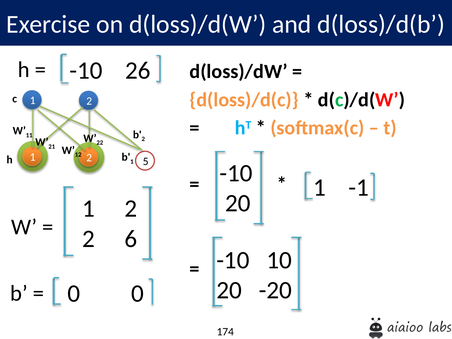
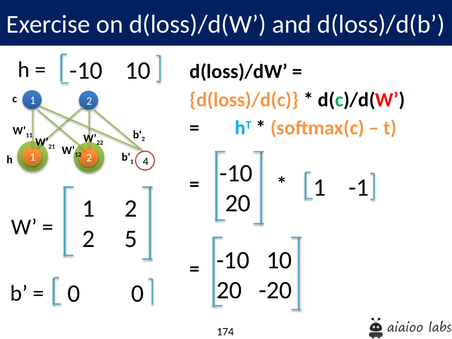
26: 26 -> 10 (138, 71)
5: 5 -> 4 (146, 161)
6: 6 -> 5 (131, 239)
